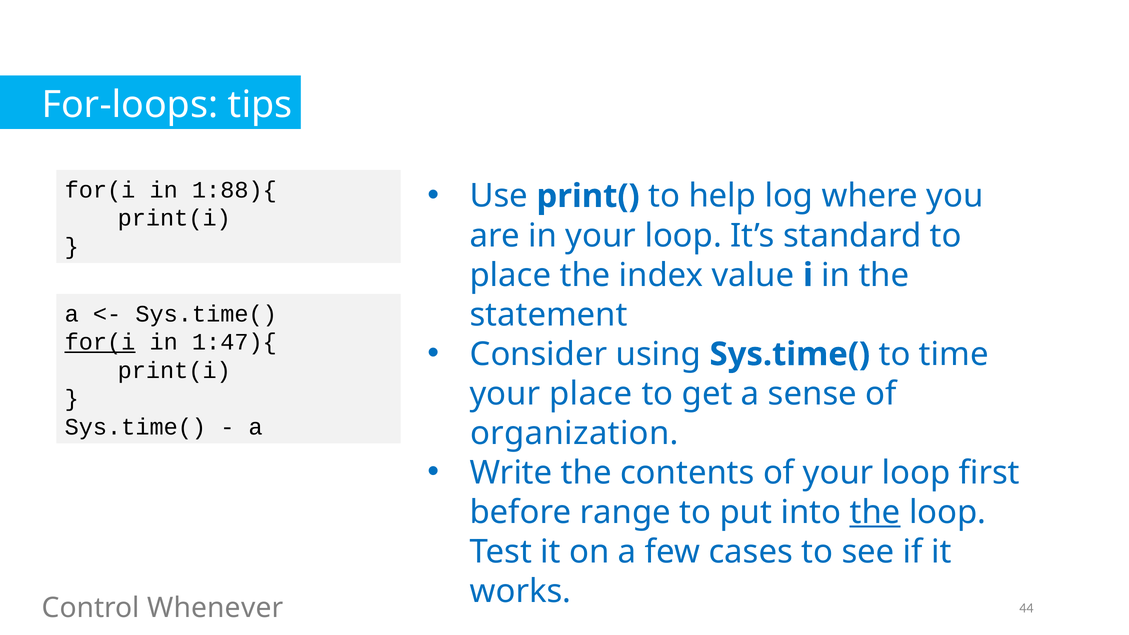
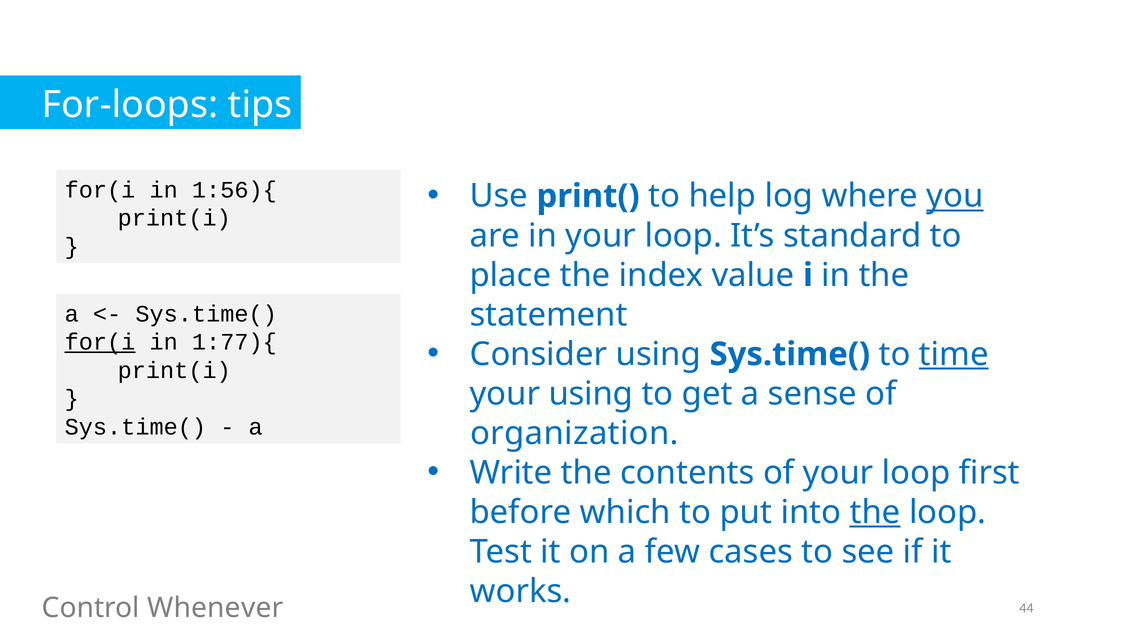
you underline: none -> present (955, 196)
1:88){: 1:88){ -> 1:56){ (234, 190)
1:47){: 1:47){ -> 1:77){ (234, 342)
time underline: none -> present (954, 354)
your place: place -> using (591, 394)
range: range -> which (625, 512)
